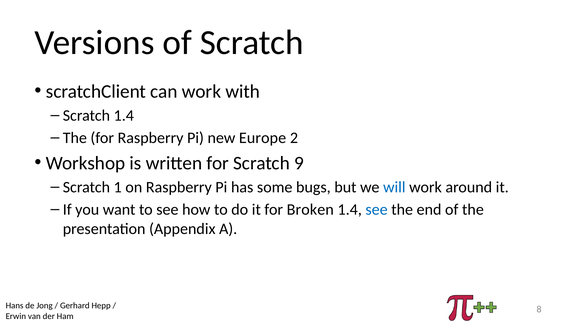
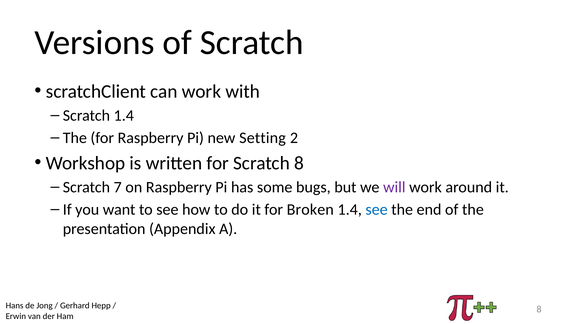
Europe: Europe -> Setting (263, 138)
Scratch 9: 9 -> 8 (299, 163)
1: 1 -> 7 (118, 187)
will colour: blue -> purple (394, 187)
